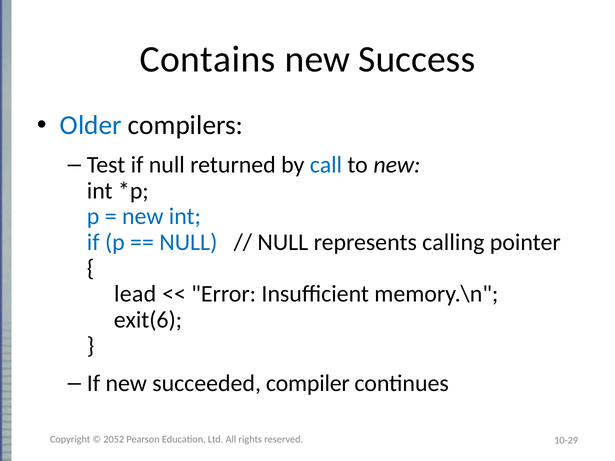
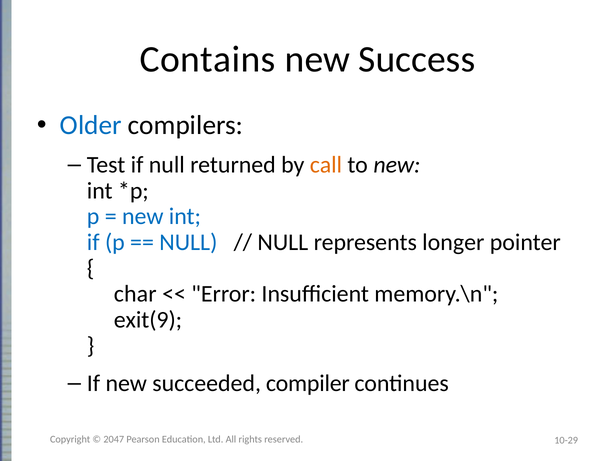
call colour: blue -> orange (326, 165)
calling: calling -> longer (453, 242)
lead: lead -> char (135, 294)
exit(6: exit(6 -> exit(9 (148, 320)
2052: 2052 -> 2047 (114, 439)
